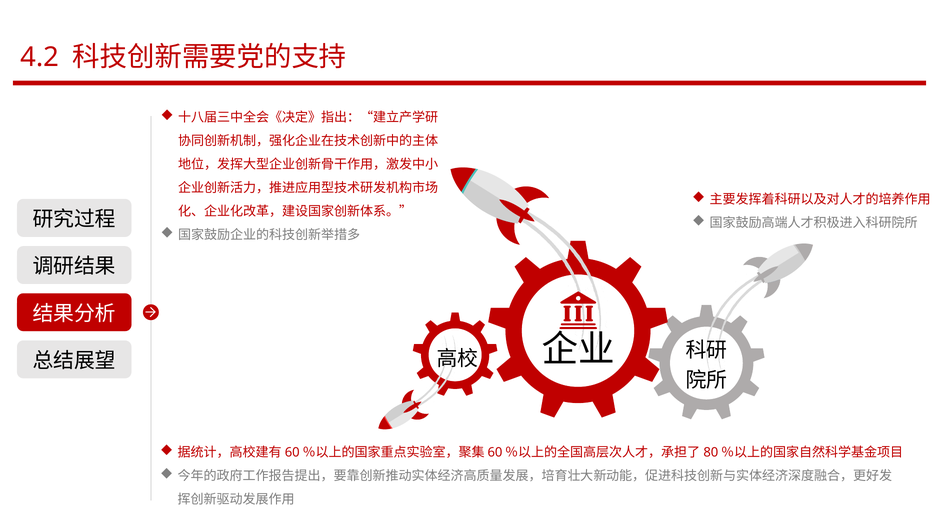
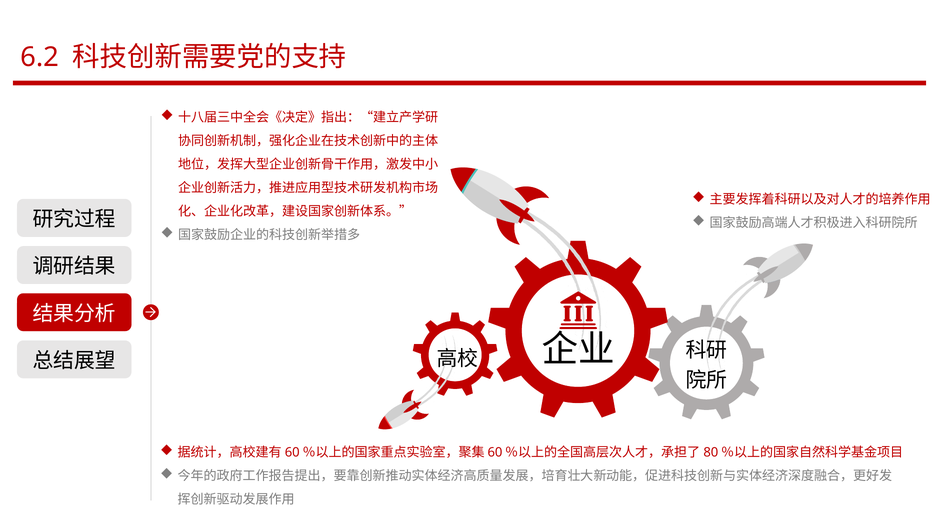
4.2: 4.2 -> 6.2 (40, 57)
